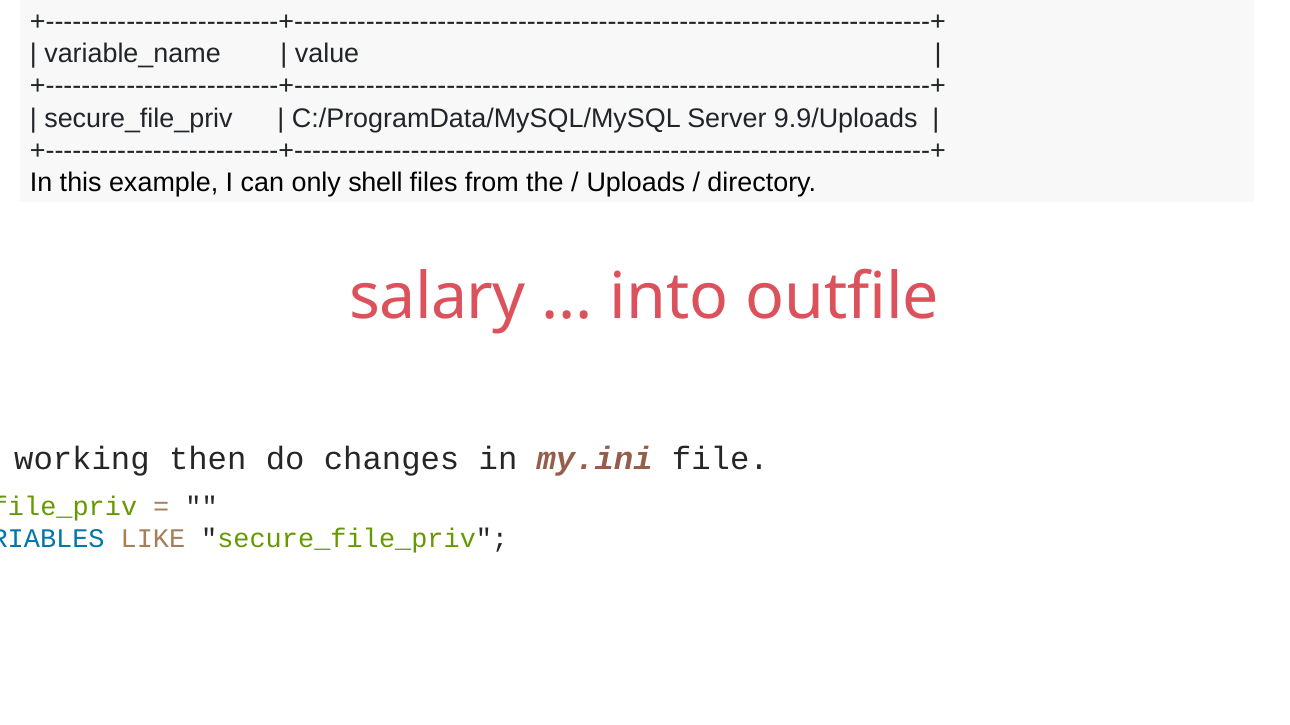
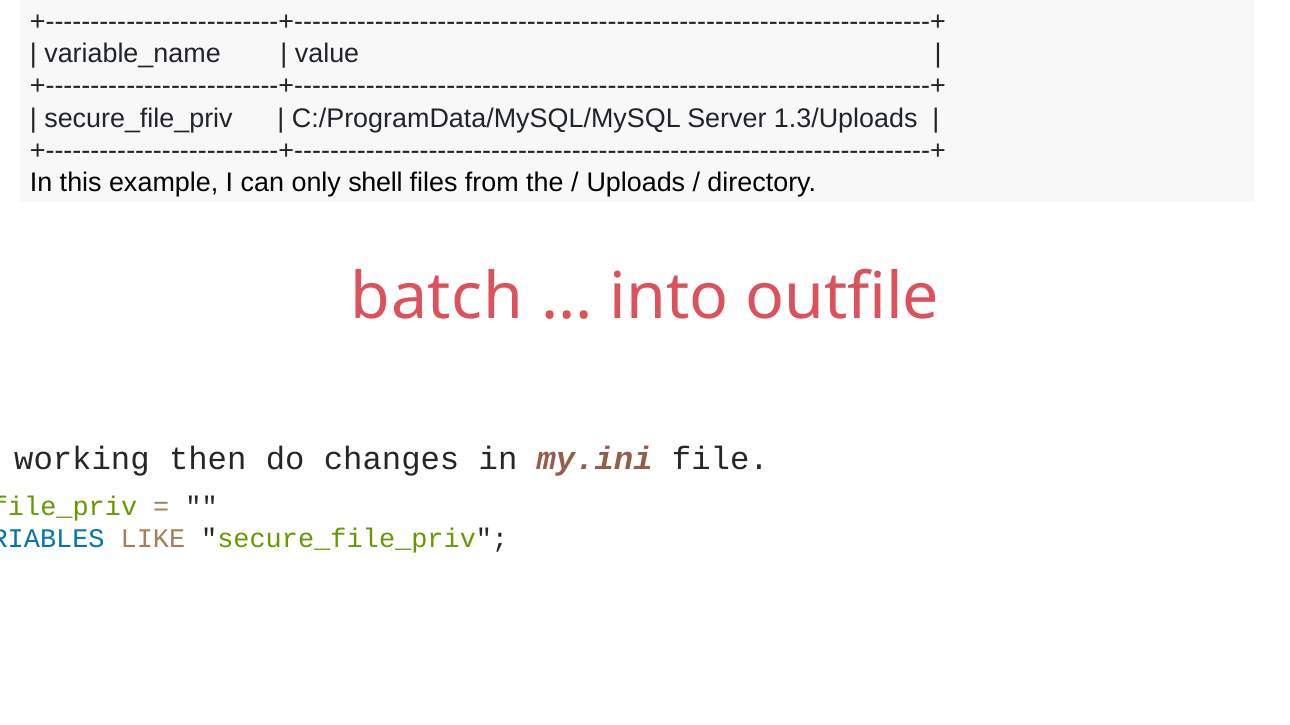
9.9/Uploads: 9.9/Uploads -> 1.3/Uploads (846, 118)
salary: salary -> batch (437, 298)
